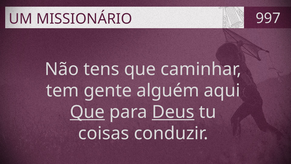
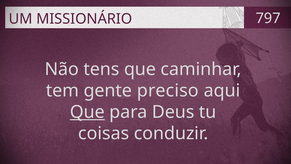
997: 997 -> 797 (268, 18)
alguém: alguém -> preciso (168, 90)
Deus underline: present -> none (173, 112)
